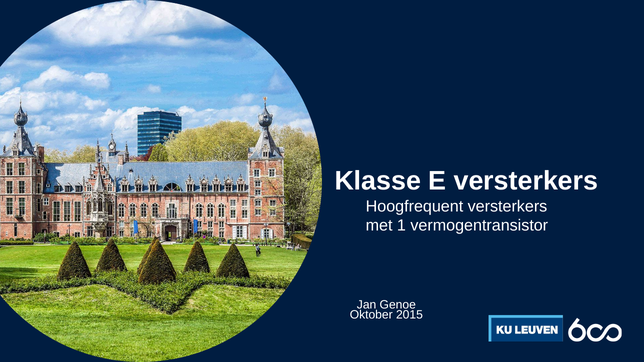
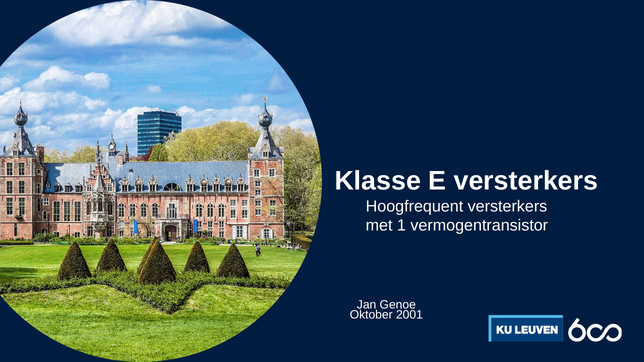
2015: 2015 -> 2001 (409, 315)
